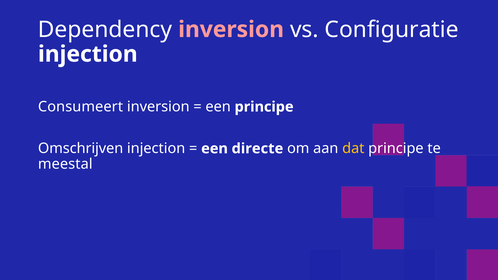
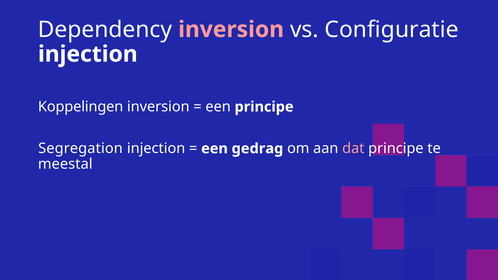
Consumeert: Consumeert -> Koppelingen (81, 107)
Omschrijven: Omschrijven -> Segregation (81, 149)
directe: directe -> gedrag (257, 149)
dat colour: yellow -> pink (353, 149)
